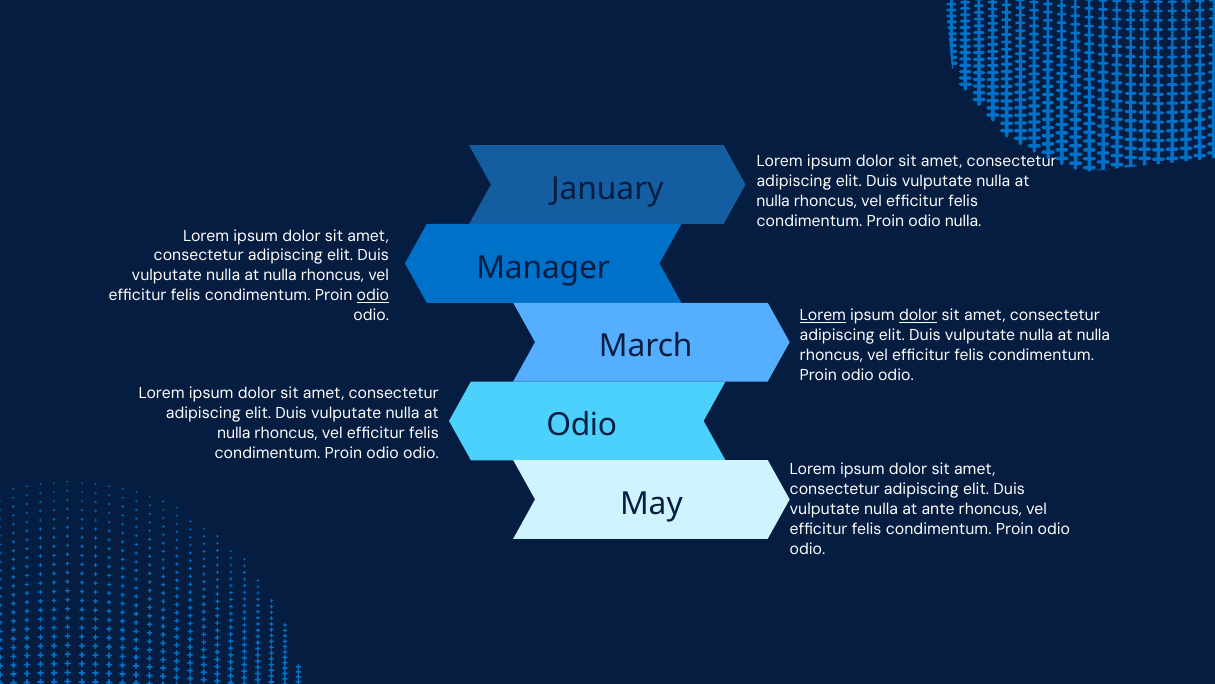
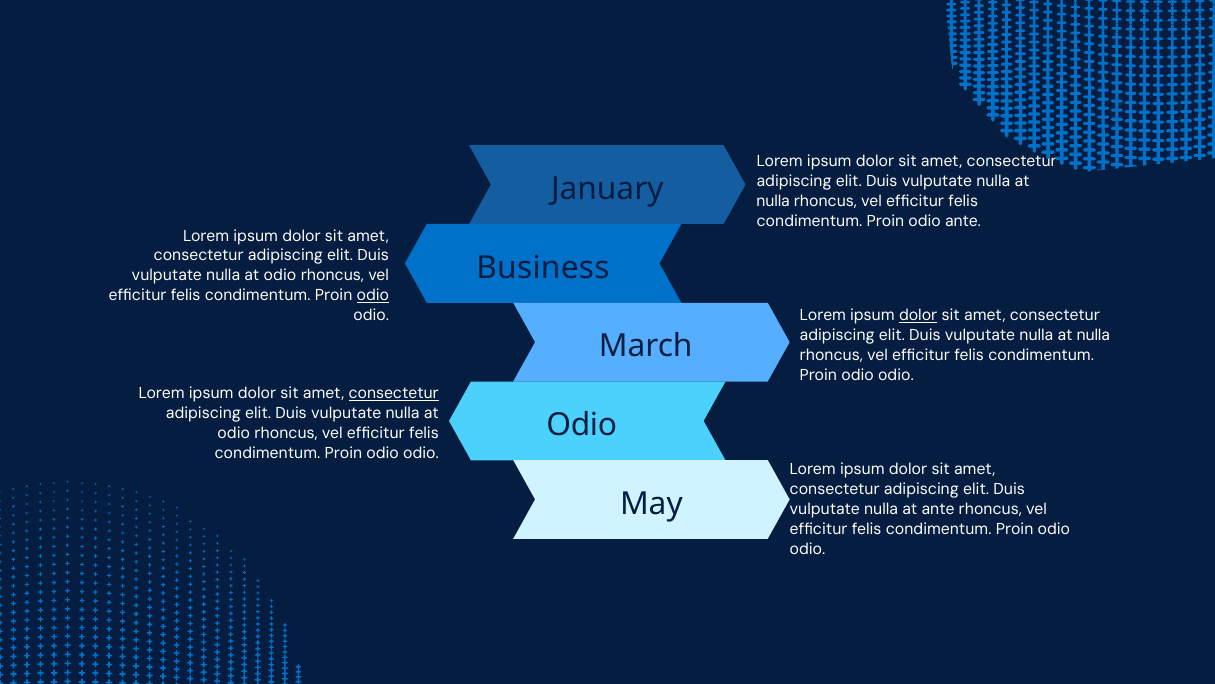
odio nulla: nulla -> ante (963, 221)
Manager: Manager -> Business (543, 267)
nulla: nulla -> odio (280, 275)
Lorem underline: present -> none (823, 315)
consectetur underline: none -> present (394, 393)
nulla: nulla -> odio (234, 433)
